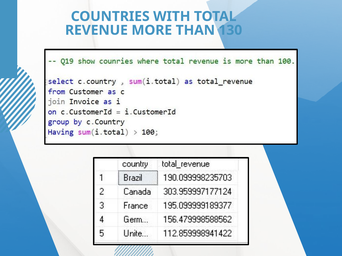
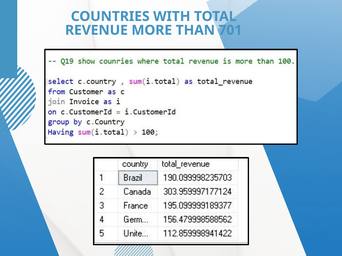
130: 130 -> 701 (230, 30)
